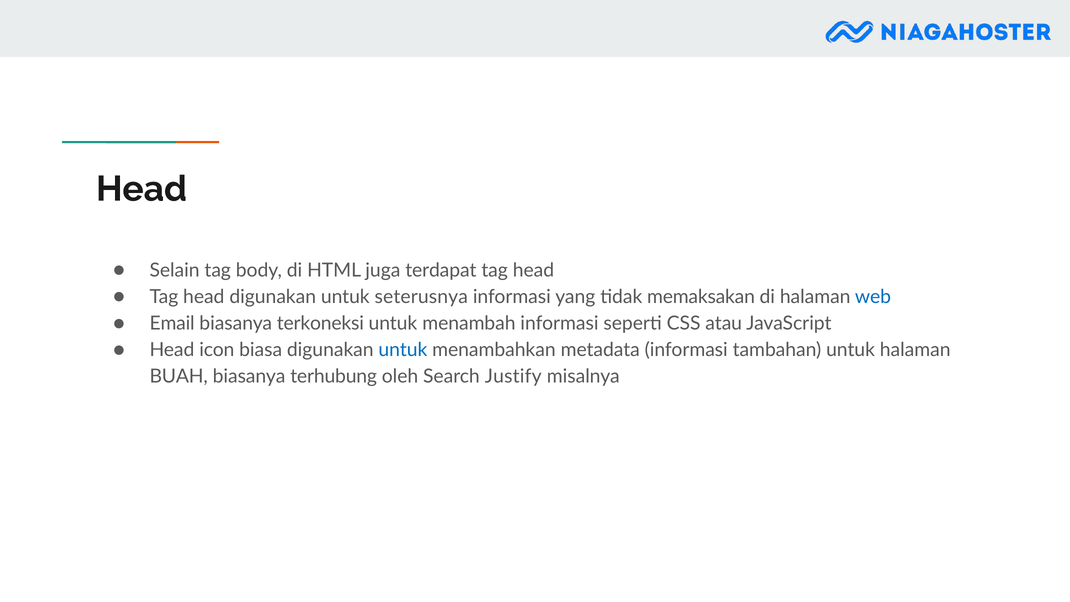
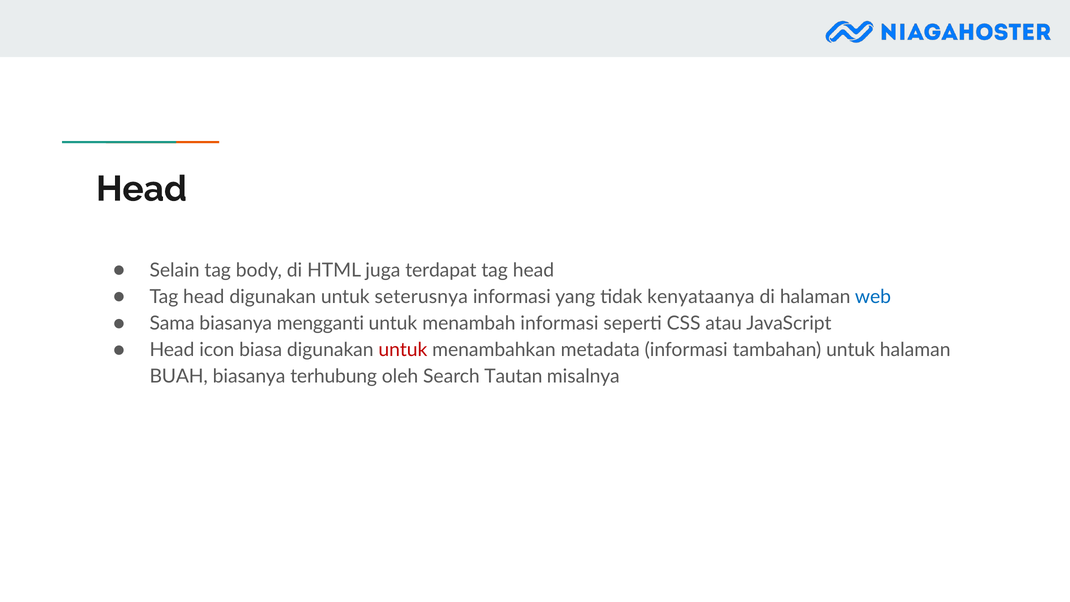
memaksakan: memaksakan -> kenyataanya (701, 297)
Email: Email -> Sama (172, 323)
terkoneksi: terkoneksi -> mengganti (320, 323)
untuk colour: blue -> red (403, 350)
Justify: Justify -> Tautan (513, 376)
